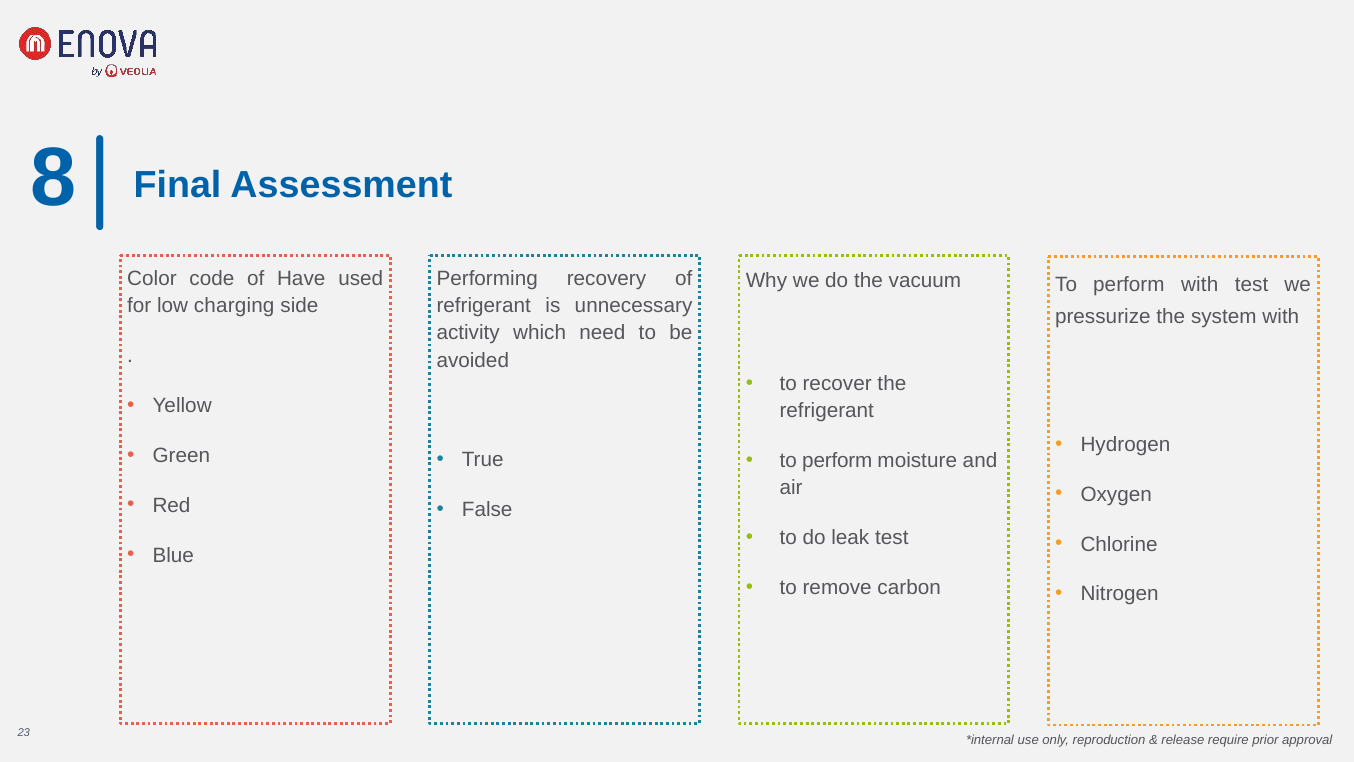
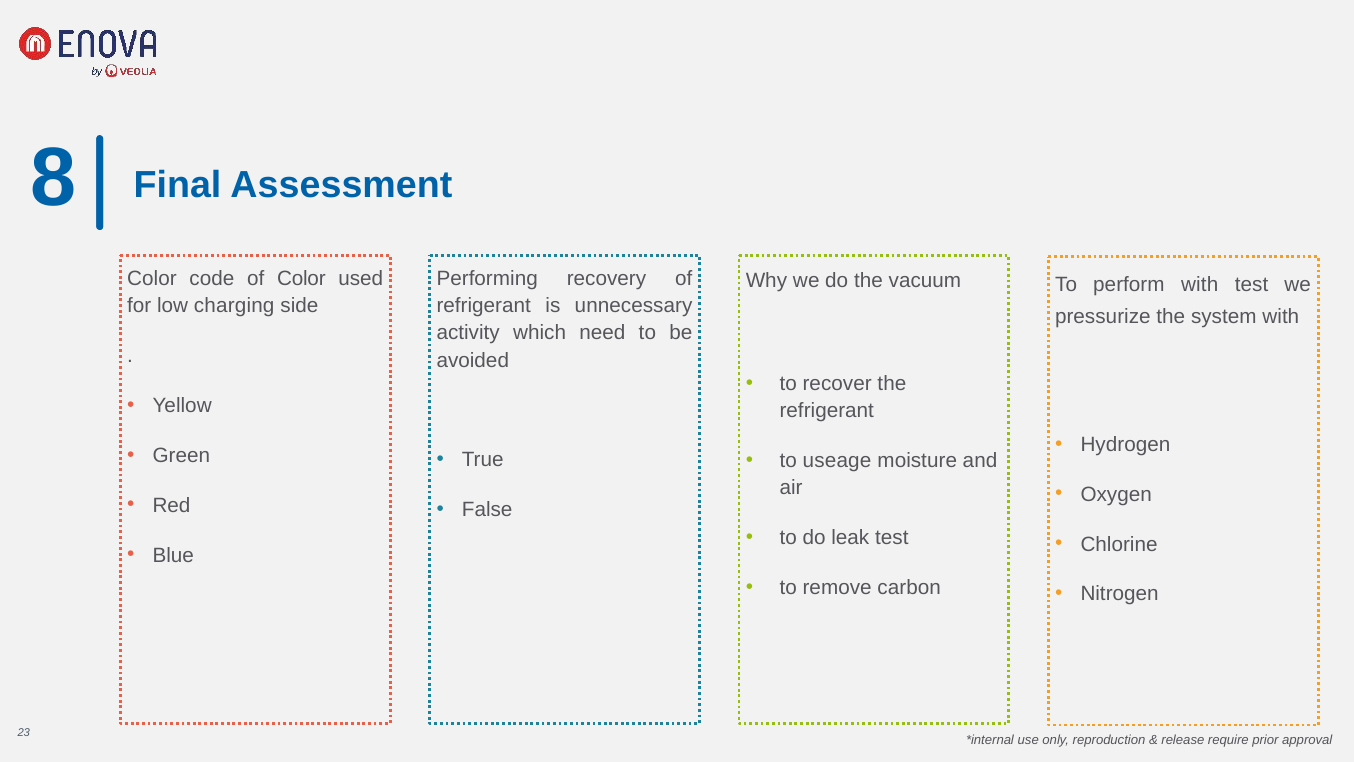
of Have: Have -> Color (301, 278)
perform: perform -> useage (837, 460)
